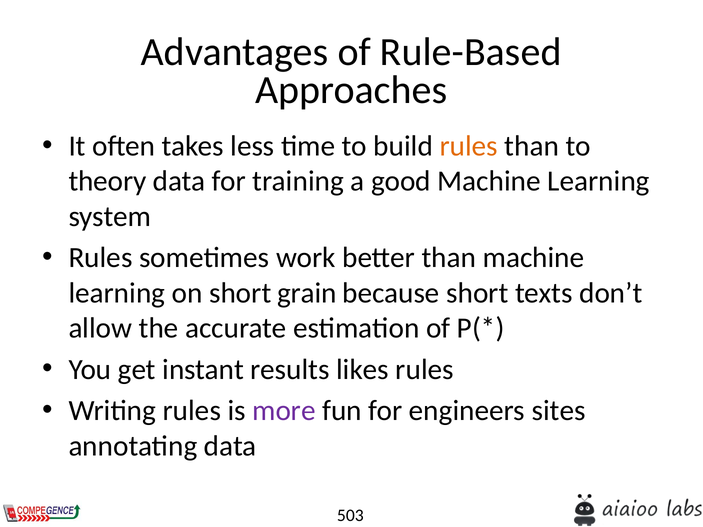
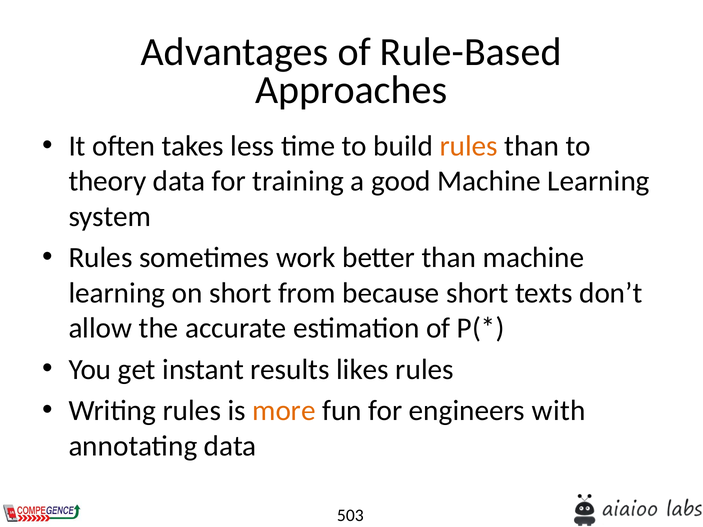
grain: grain -> from (307, 293)
more colour: purple -> orange (284, 411)
sites: sites -> with (559, 411)
